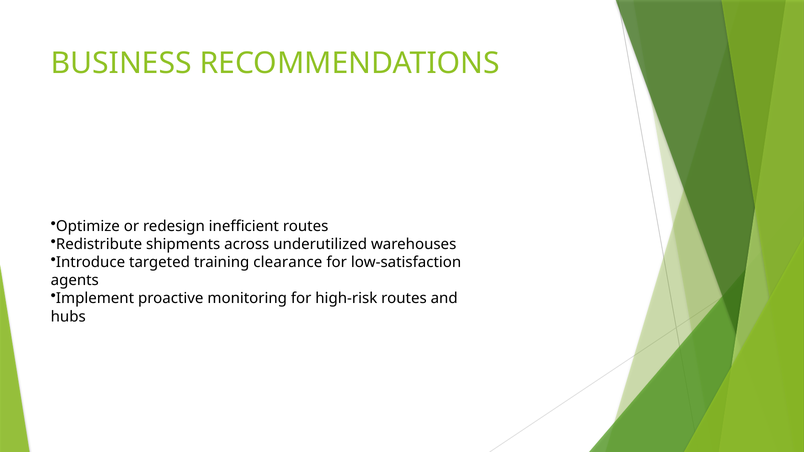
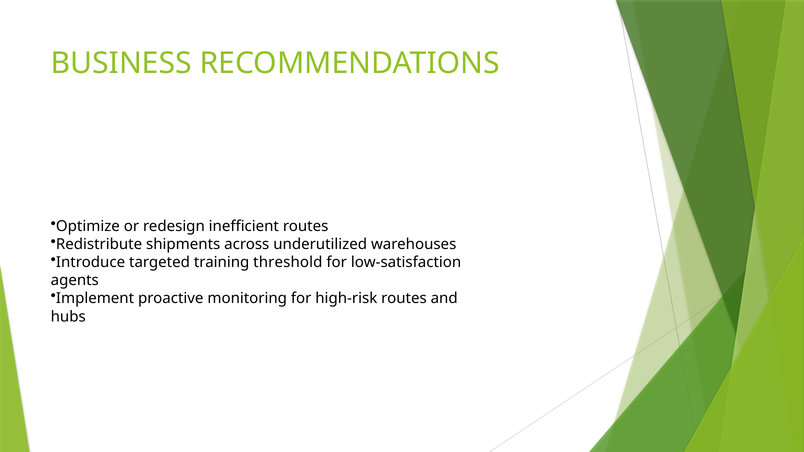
clearance: clearance -> threshold (288, 262)
